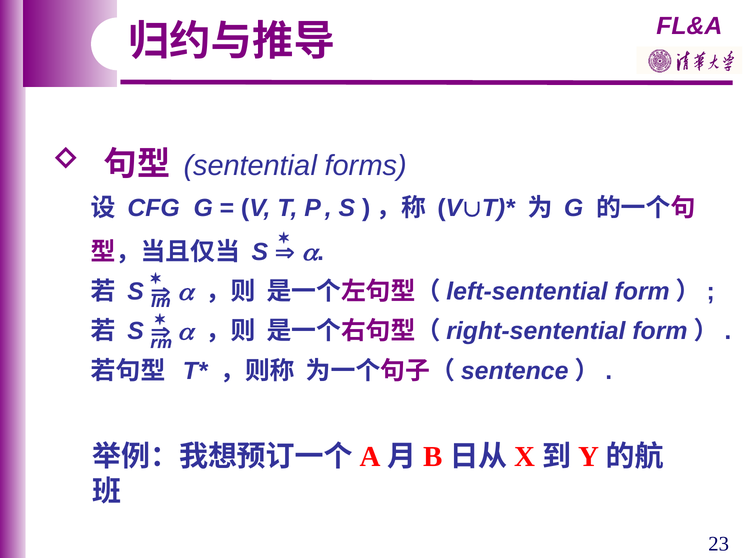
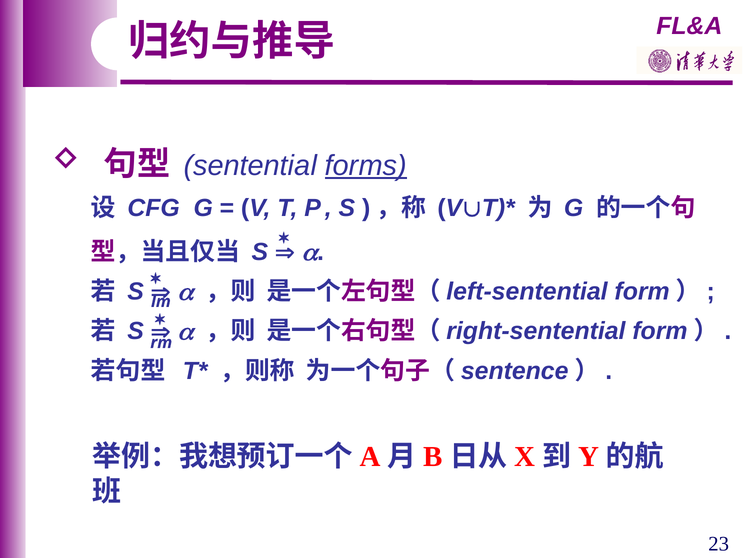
forms underline: none -> present (366, 166)
